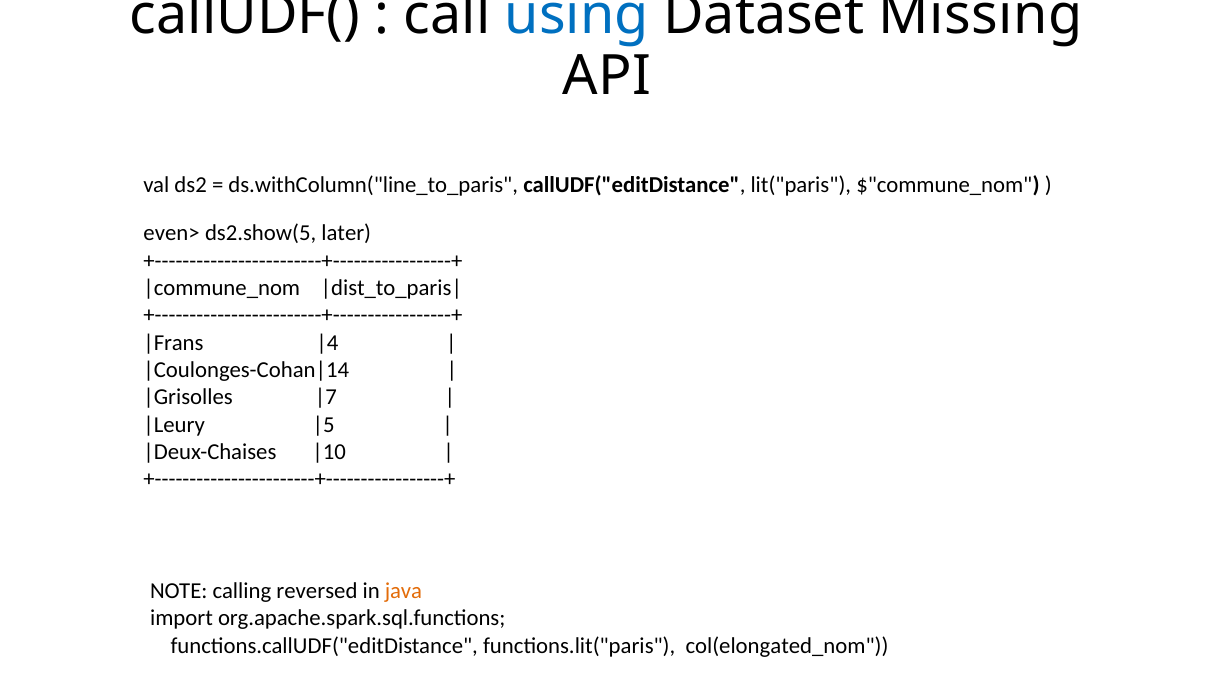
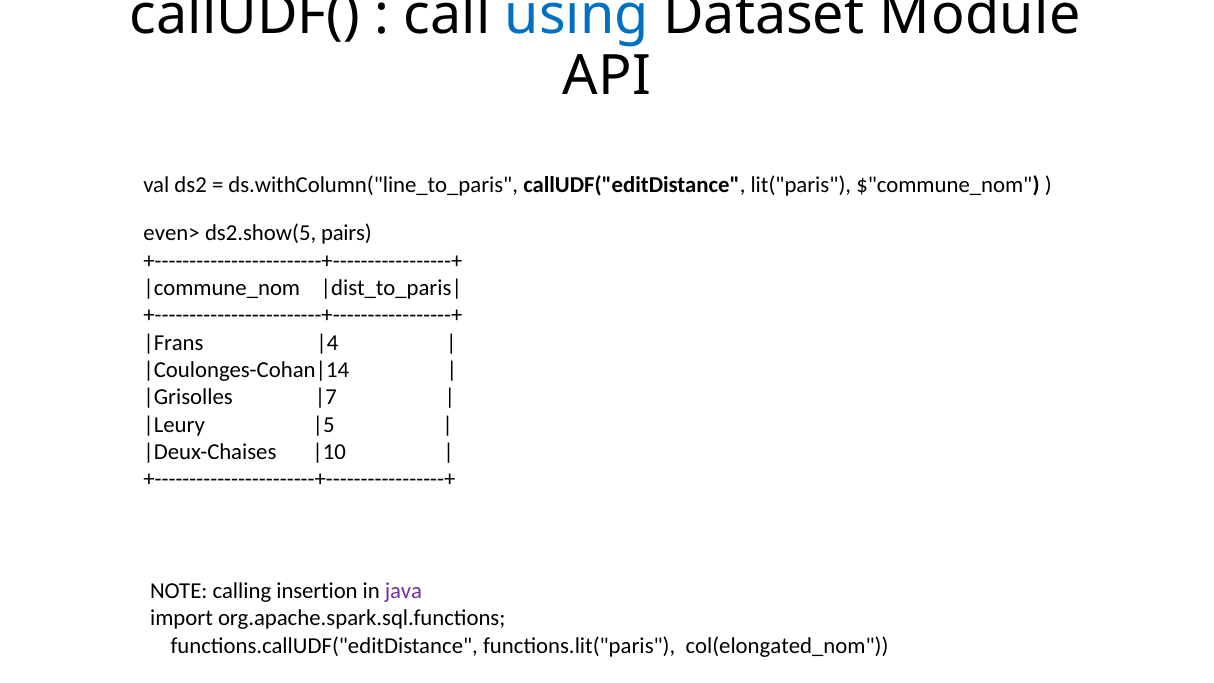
Missing: Missing -> Module (981, 16)
later: later -> pairs (346, 233)
reversed: reversed -> insertion (317, 591)
java colour: orange -> purple (403, 591)
